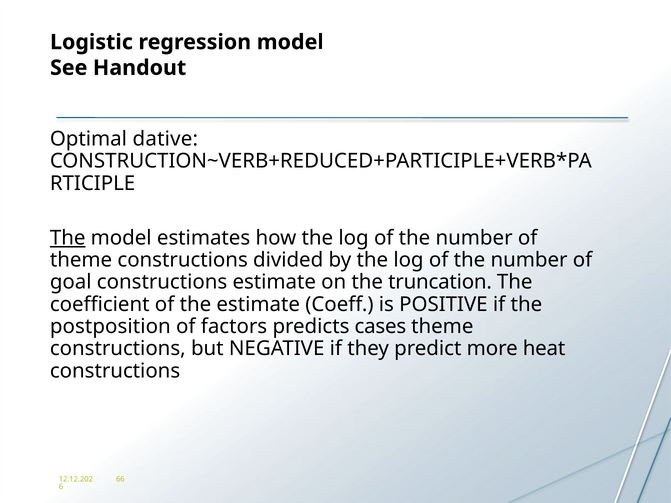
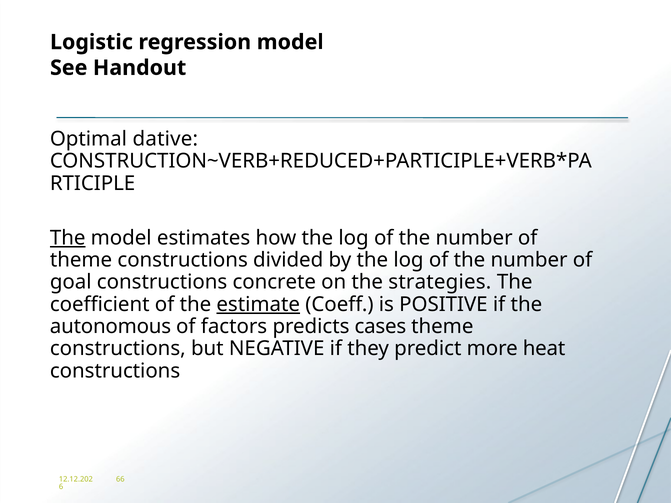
constructions estimate: estimate -> concrete (274, 282)
truncation: truncation -> strategies (440, 282)
estimate underline: none -> present (258, 305)
postposition: postposition -> autonomous (110, 327)
